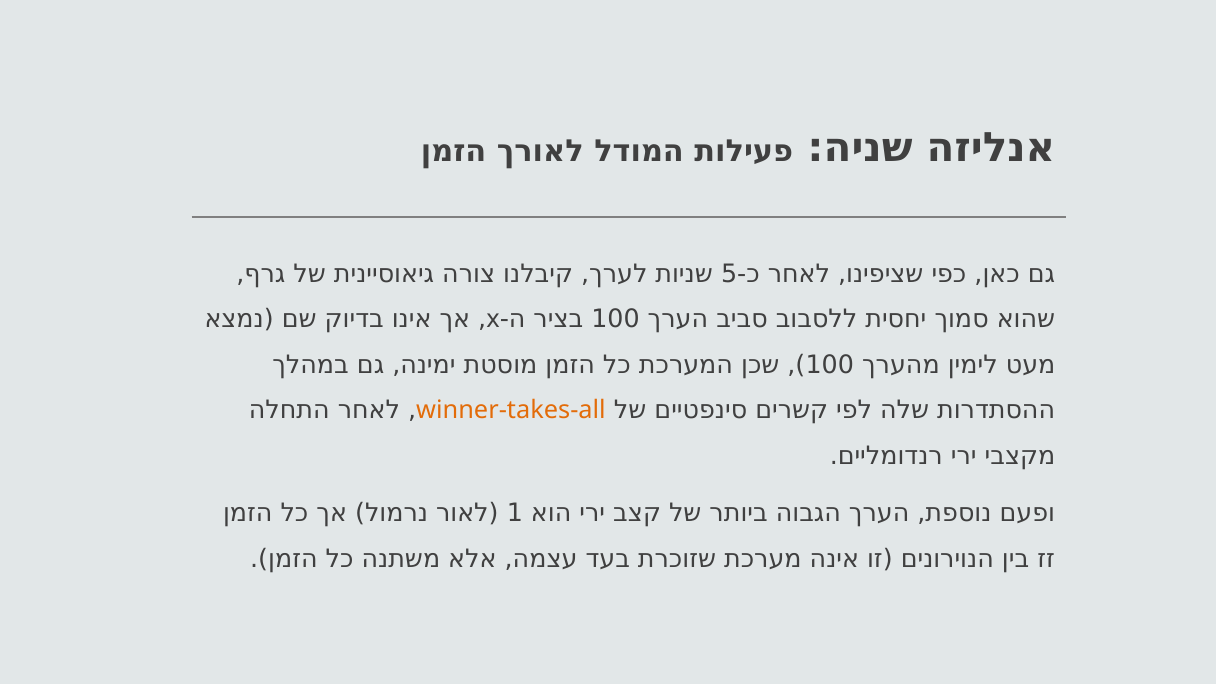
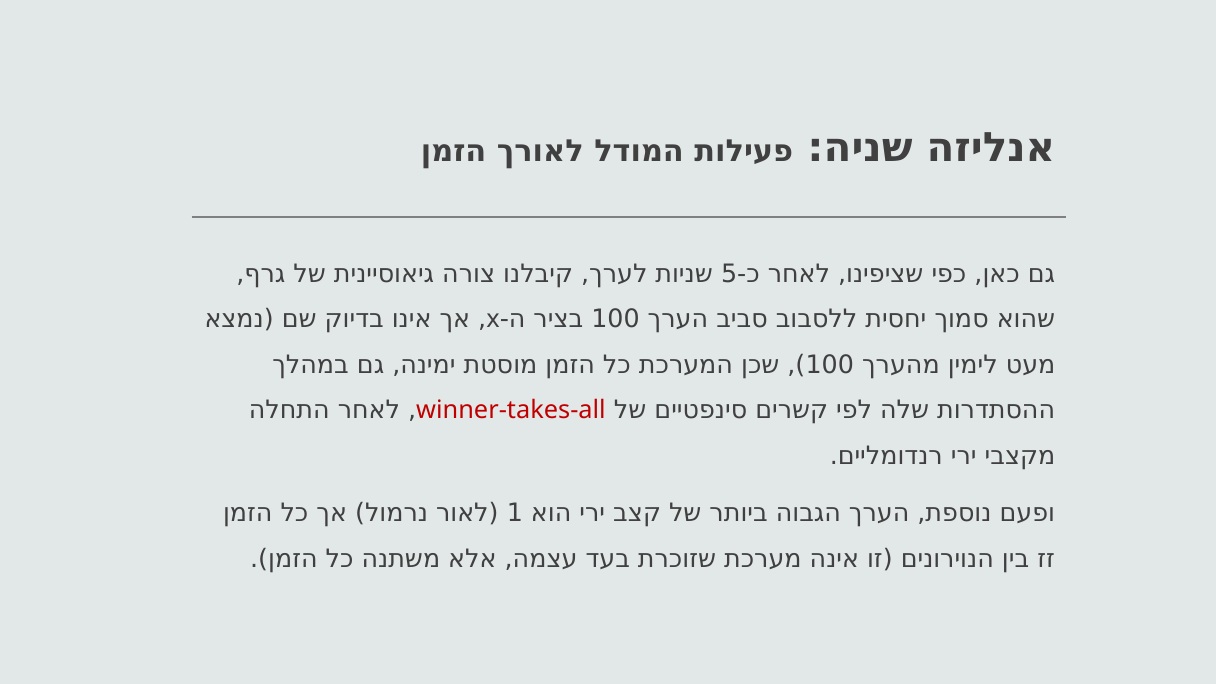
winner-takes-all colour: orange -> red (511, 411)
